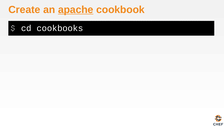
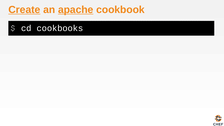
Create underline: none -> present (24, 10)
